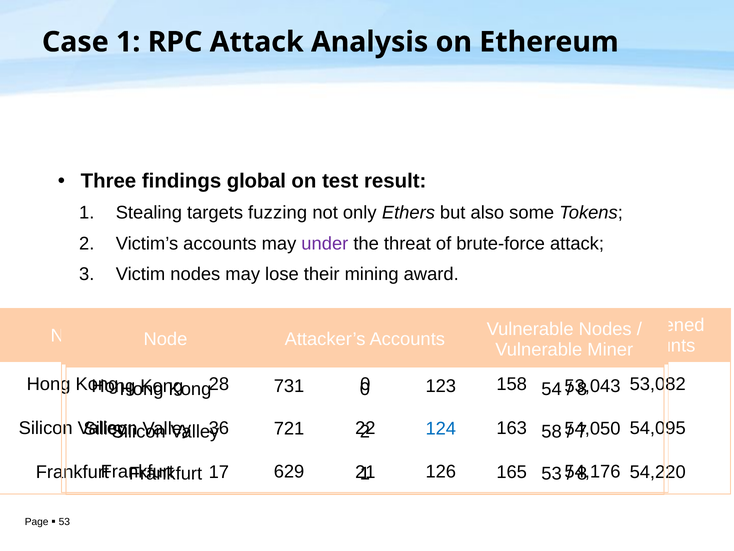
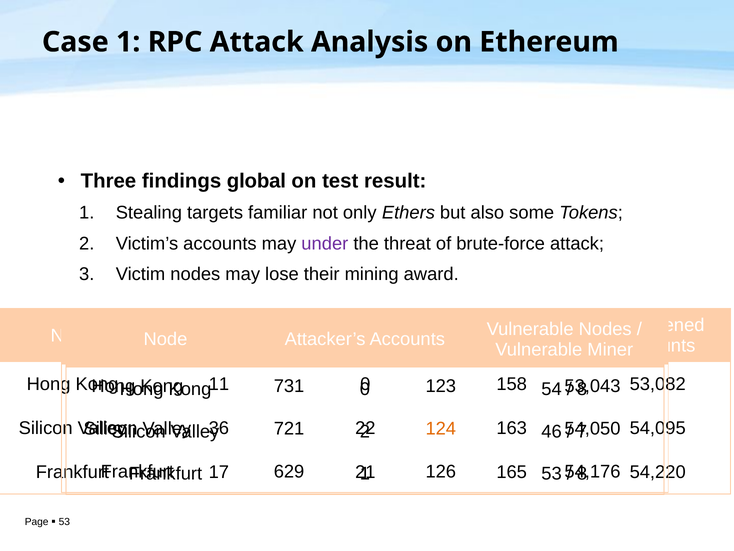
fuzzing: fuzzing -> familiar (278, 212)
28: 28 -> 11 (219, 384)
124 colour: blue -> orange (441, 429)
58: 58 -> 46 (552, 431)
